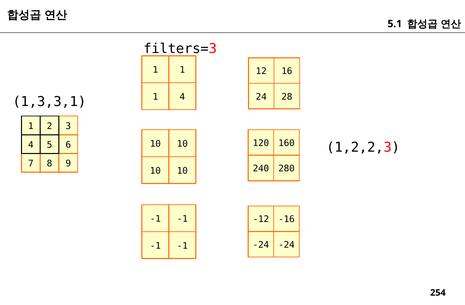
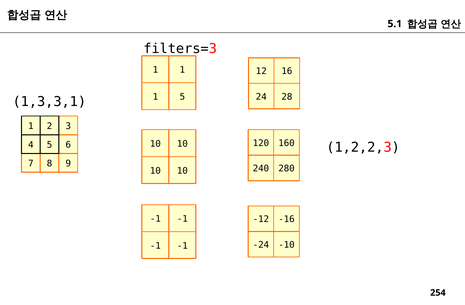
1 4: 4 -> 5 (182, 97)
-24 -24: -24 -> -10 (286, 245)
